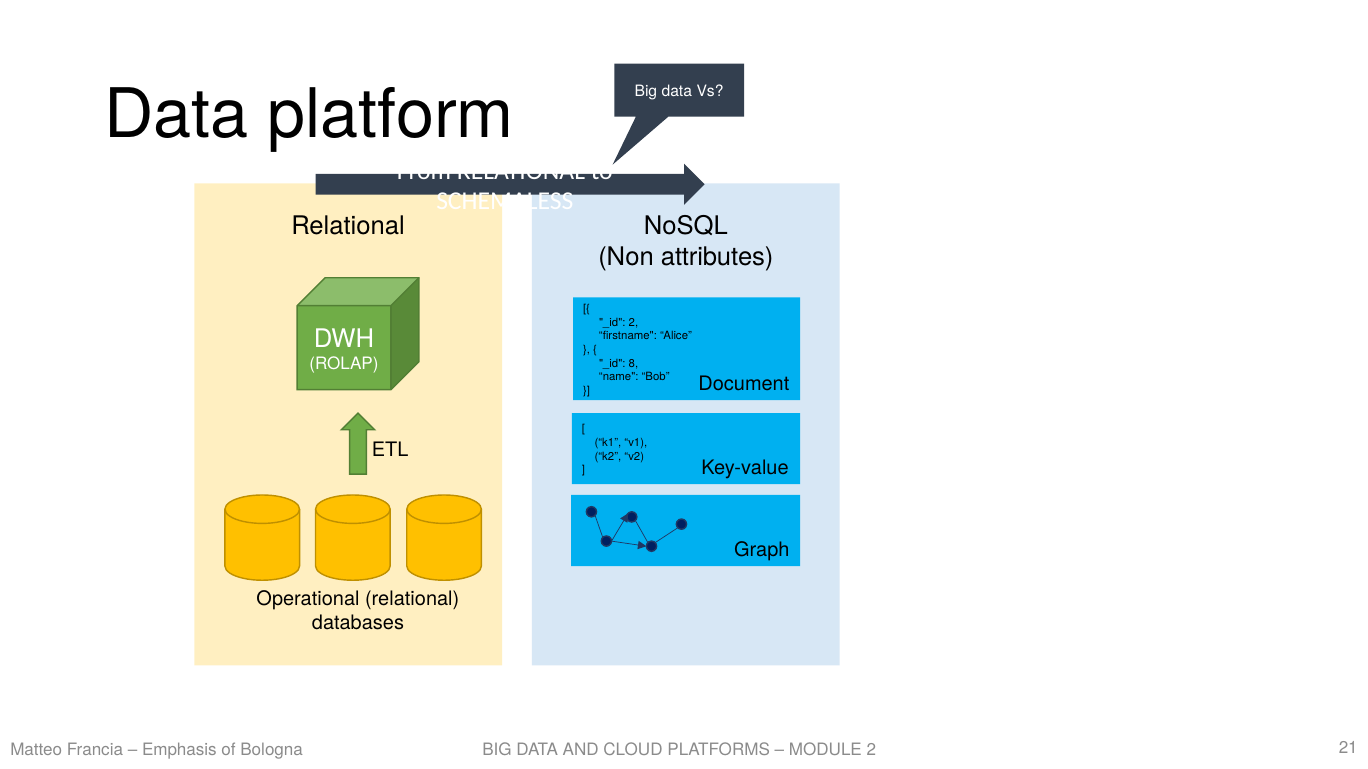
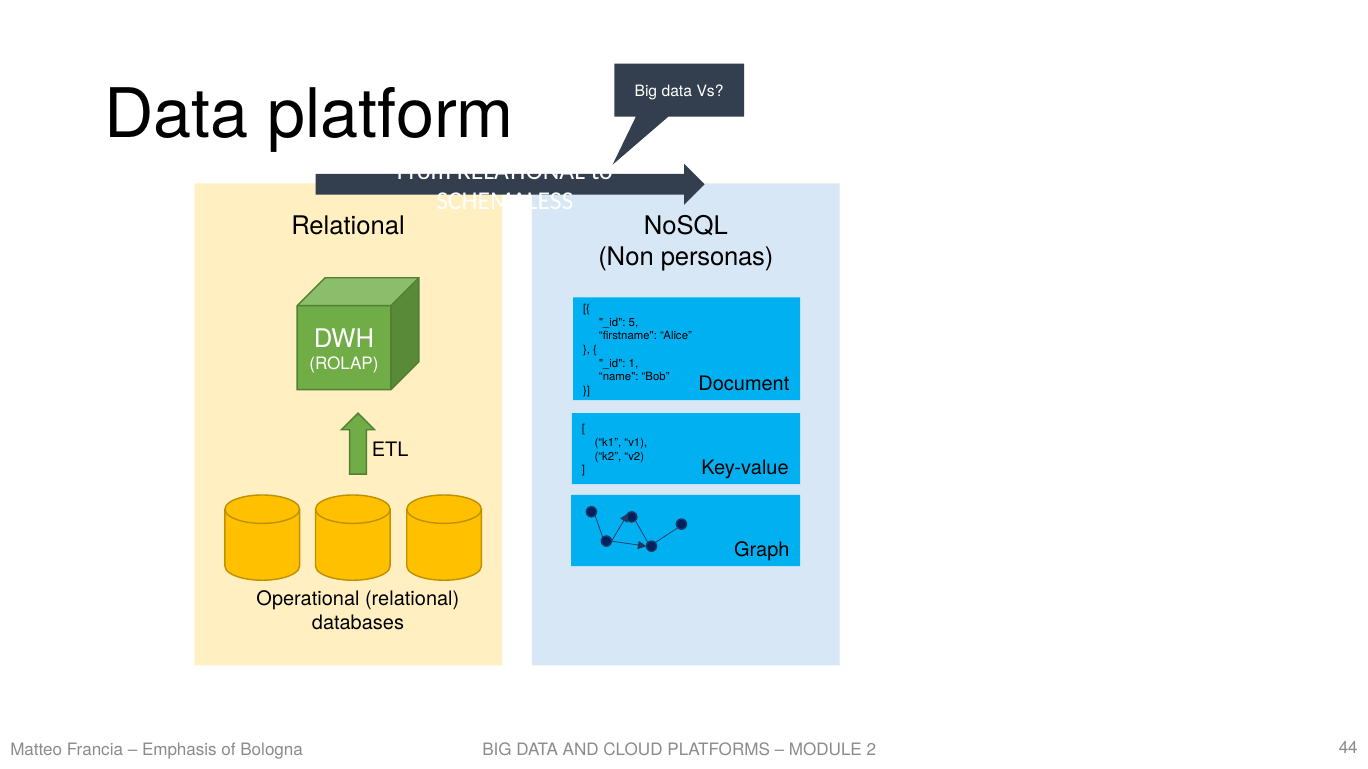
attributes: attributes -> personas (717, 257)
_id 2: 2 -> 5 (633, 323)
8: 8 -> 1 (633, 363)
21: 21 -> 44 (1348, 748)
